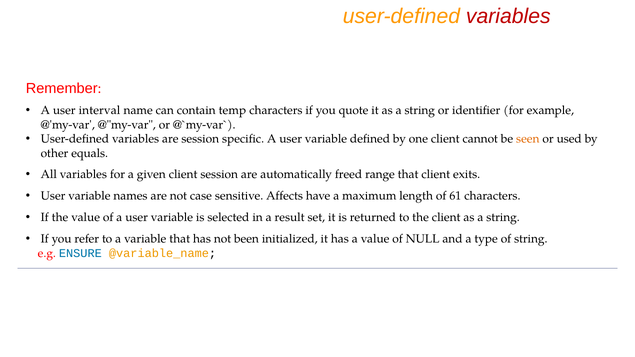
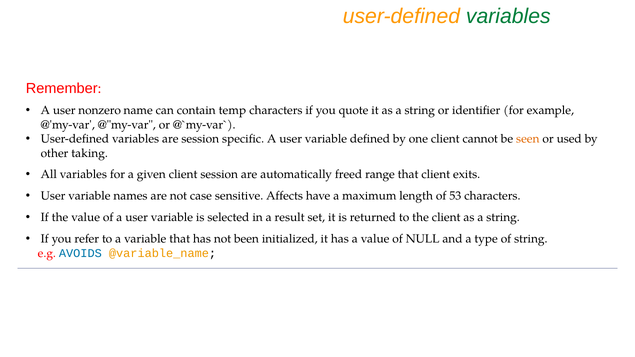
variables colour: red -> green (508, 17)
interval: interval -> nonzero (100, 110)
equals: equals -> taking (90, 153)
61: 61 -> 53 (455, 196)
ENSURE: ENSURE -> AVOIDS (80, 253)
